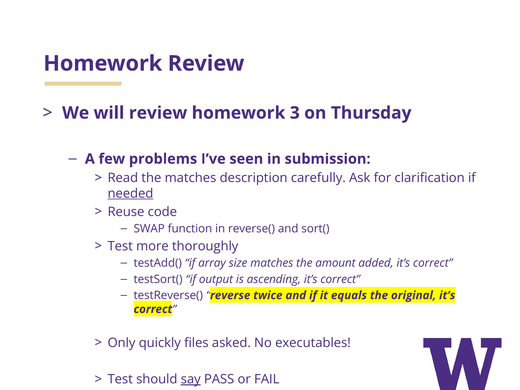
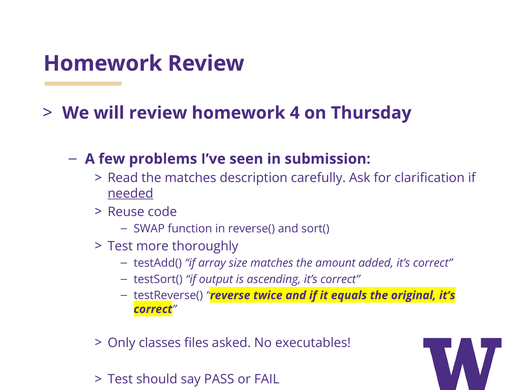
3: 3 -> 4 (295, 113)
quickly: quickly -> classes (160, 343)
say underline: present -> none (191, 379)
